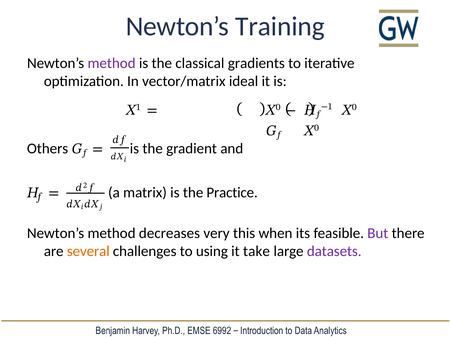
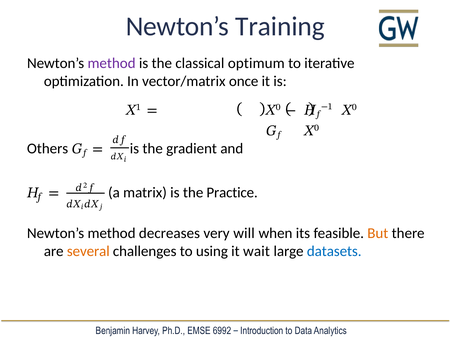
gradients: gradients -> optimum (256, 63)
ideal: ideal -> once (244, 81)
this: this -> will (244, 234)
But colour: purple -> orange (378, 234)
take: take -> wait (256, 252)
datasets colour: purple -> blue (334, 252)
